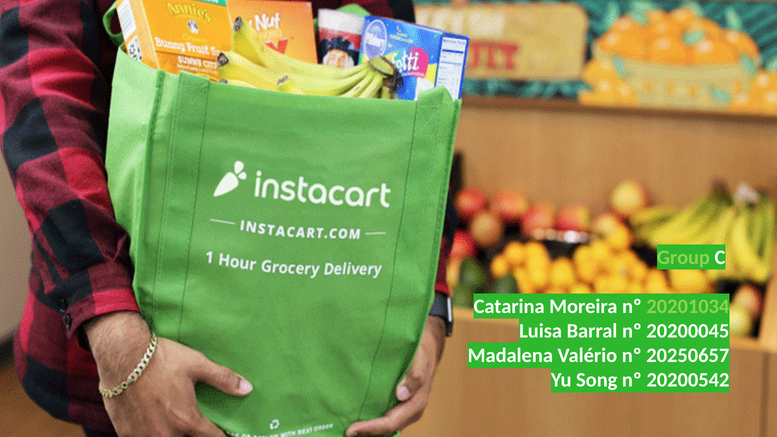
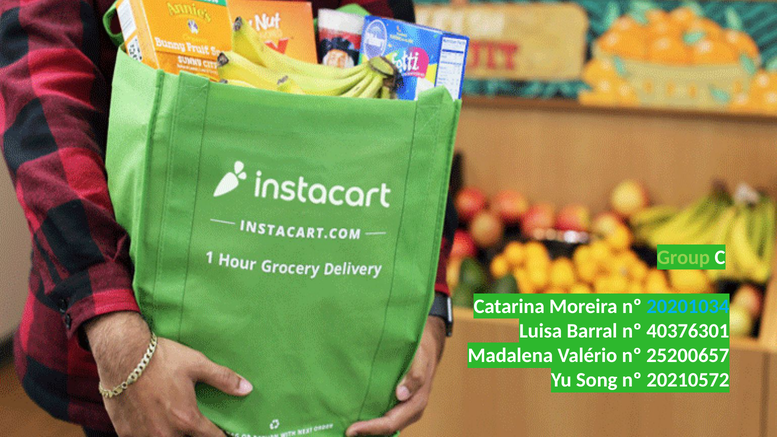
20201034 colour: light green -> light blue (688, 306)
20200045: 20200045 -> 40376301 (688, 331)
20250657: 20250657 -> 25200657 (688, 356)
20200542: 20200542 -> 20210572 (688, 380)
